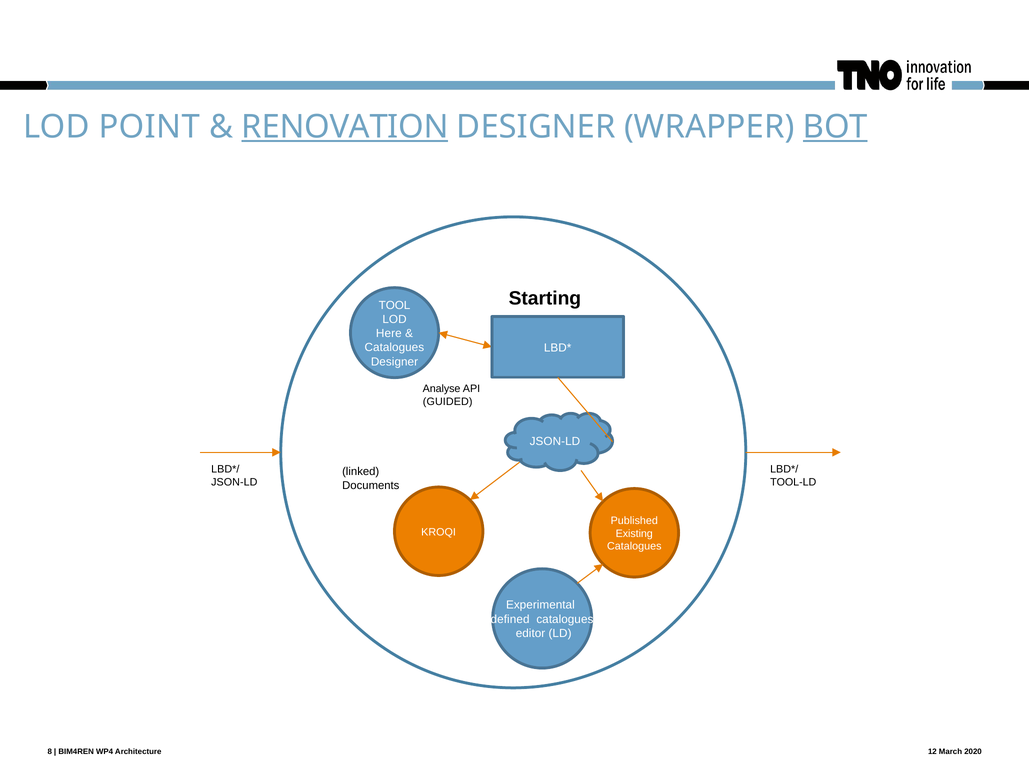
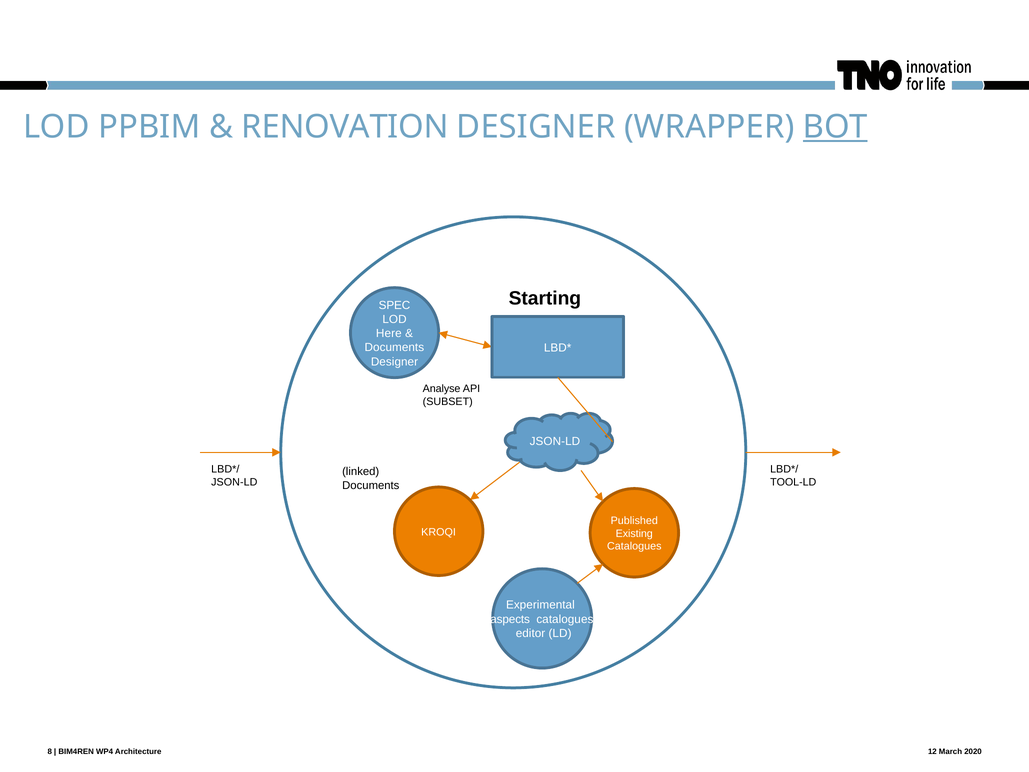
POINT: POINT -> PPBIM (149, 127)
RENOVATION underline: present -> none (345, 127)
TOOL: TOOL -> SPEC (395, 305)
Catalogues: Catalogues -> Documents (394, 347)
GUIDED: GUIDED -> SUBSET (448, 401)
defined: defined -> aspects (510, 619)
